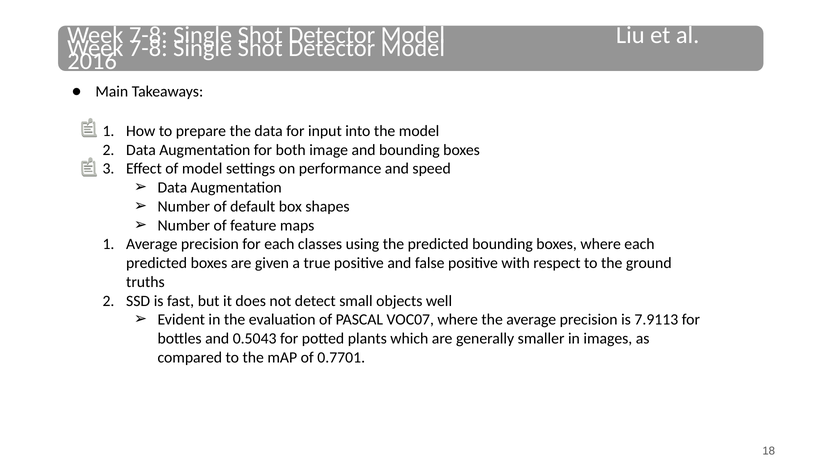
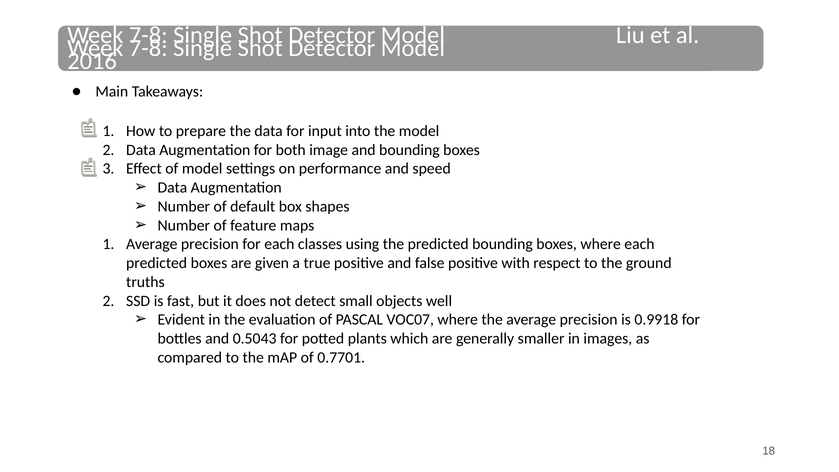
7.9113: 7.9113 -> 0.9918 (656, 320)
